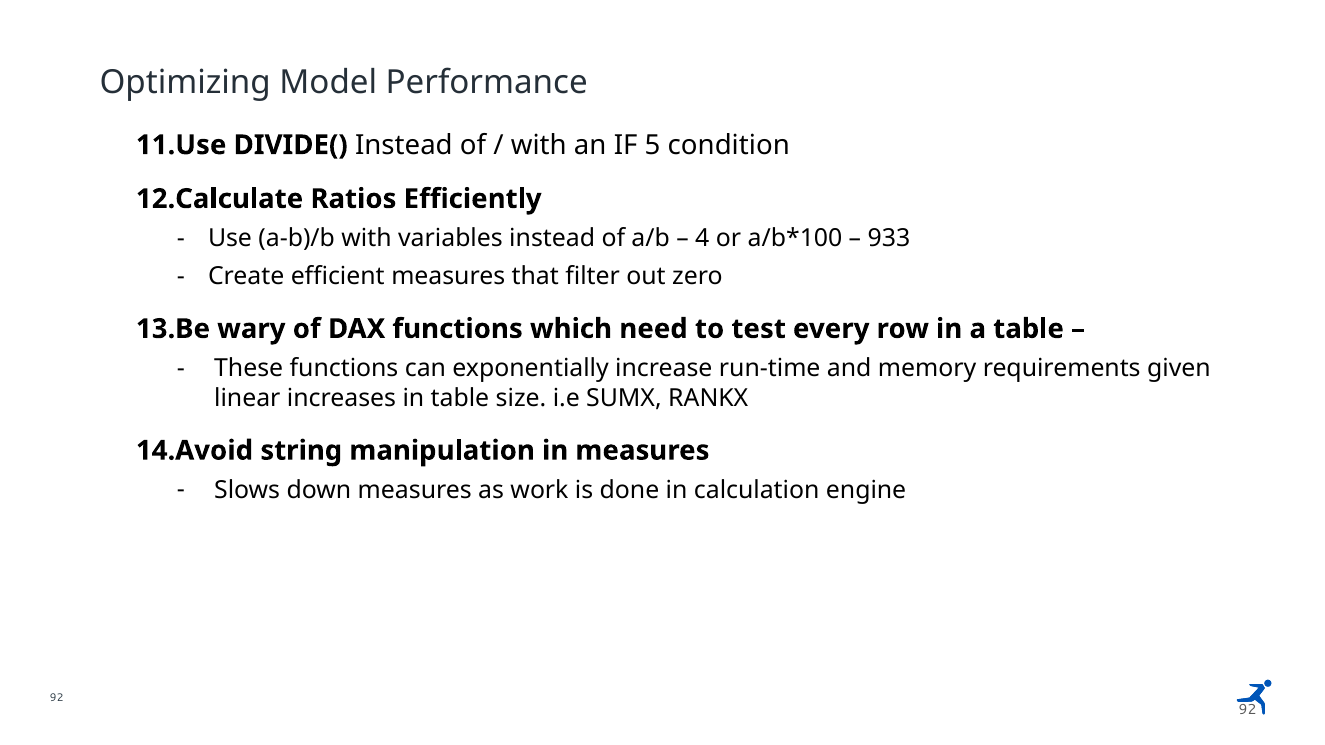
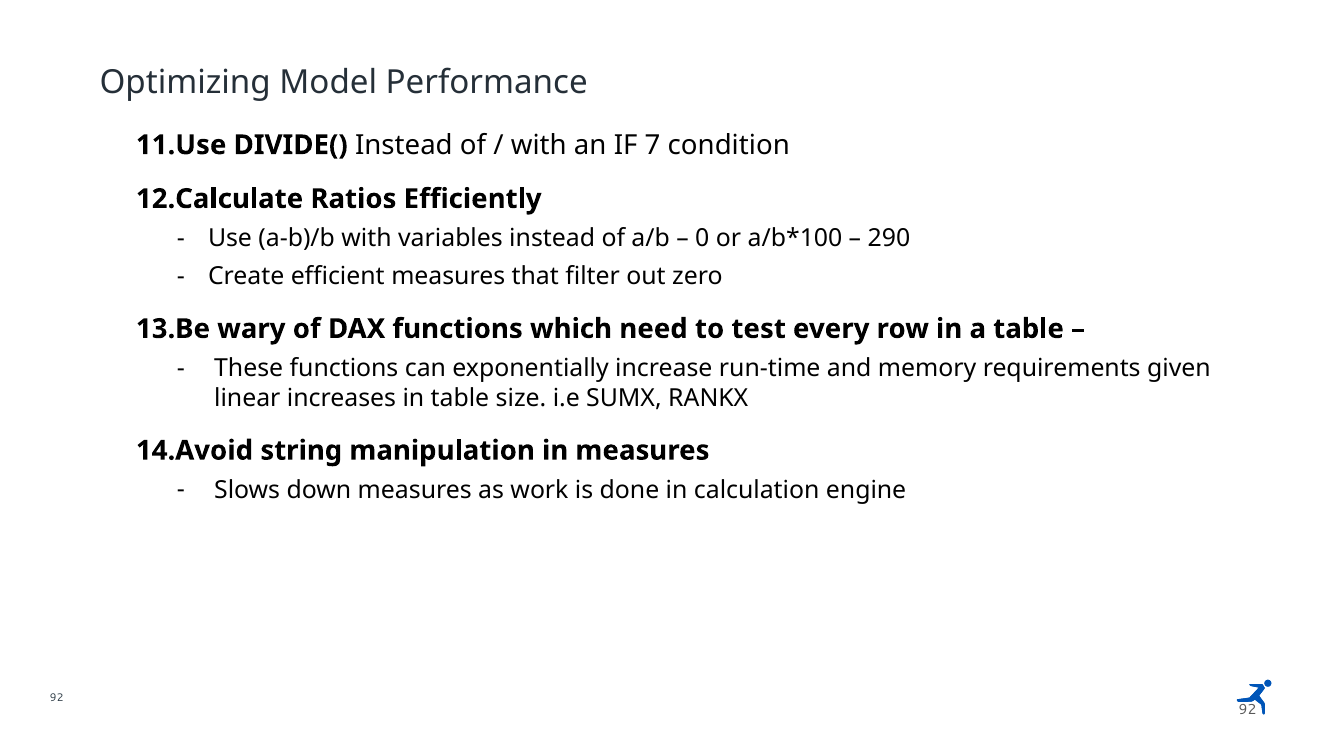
5: 5 -> 7 (653, 145)
4: 4 -> 0 (702, 239)
933: 933 -> 290 (889, 239)
